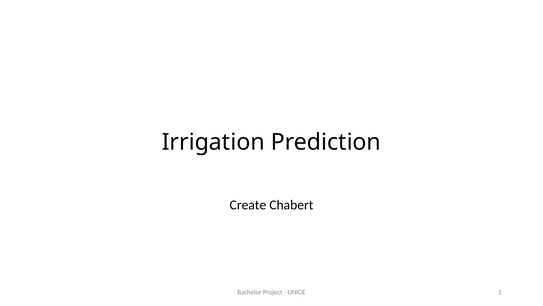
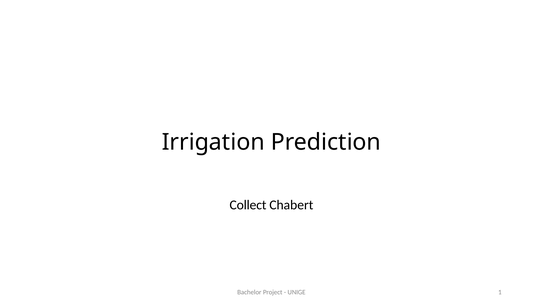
Create: Create -> Collect (248, 205)
